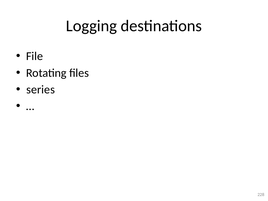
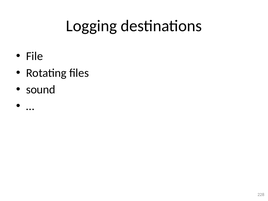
series: series -> sound (41, 90)
